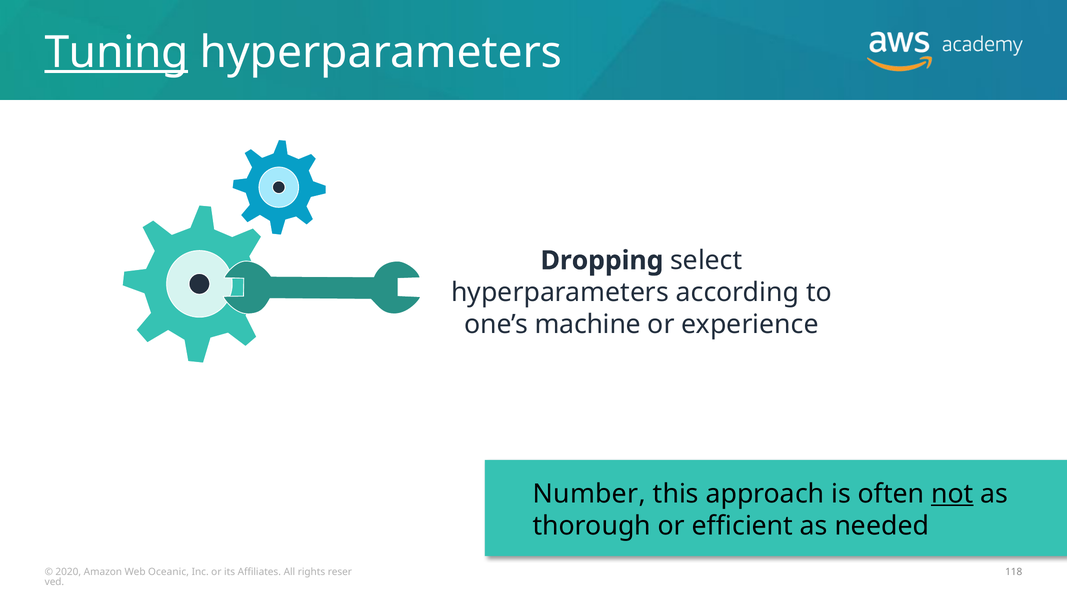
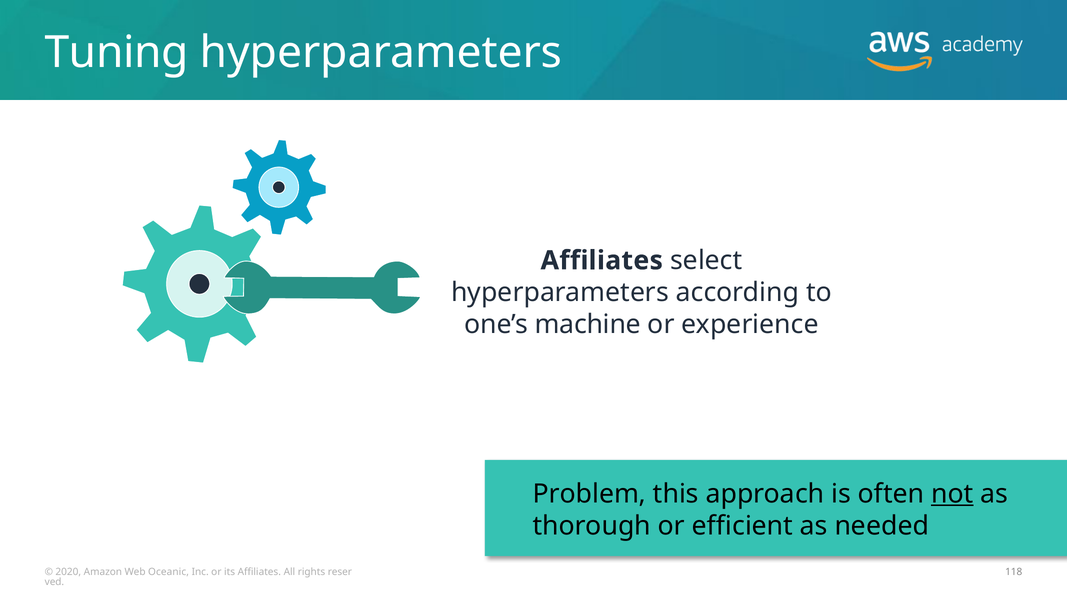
Tuning underline: present -> none (117, 52)
Dropping: Dropping -> Affiliates (602, 261)
Number: Number -> Problem (589, 494)
